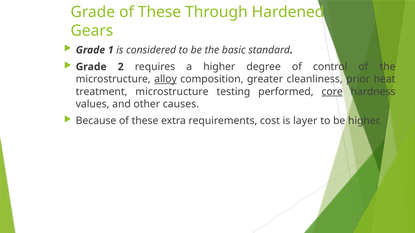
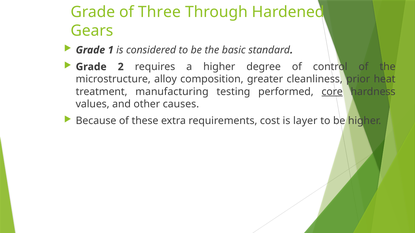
Grade of These: These -> Three (159, 12)
alloy underline: present -> none (166, 79)
treatment microstructure: microstructure -> manufacturing (172, 92)
